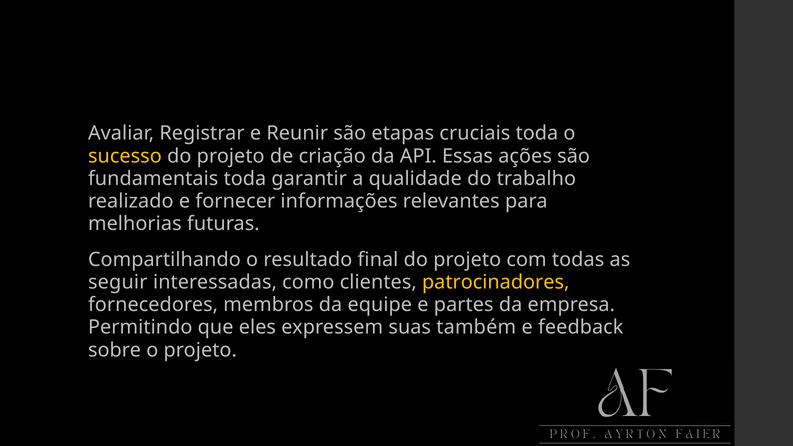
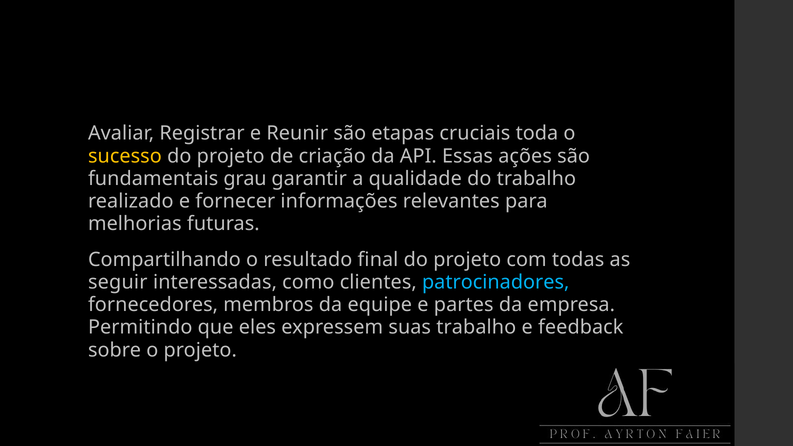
fundamentais toda: toda -> grau (245, 179)
patrocinadores colour: yellow -> light blue (496, 282)
suas também: também -> trabalho (476, 327)
